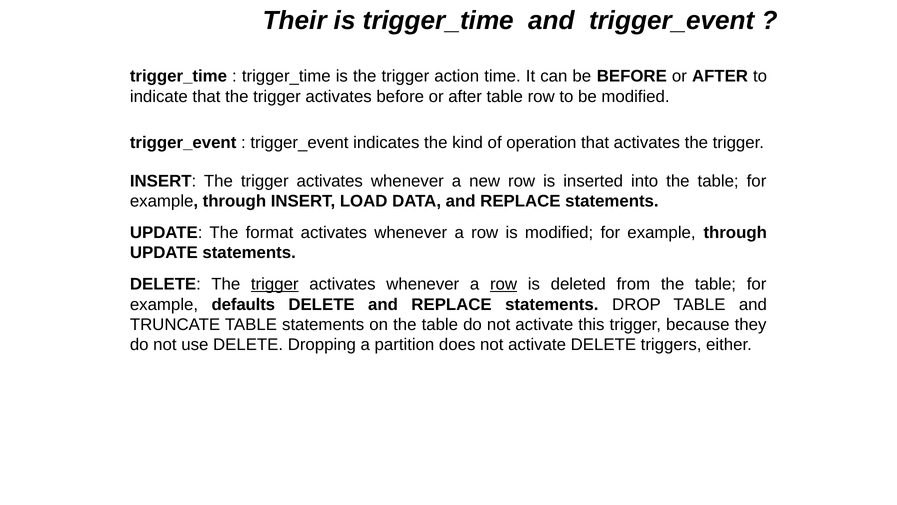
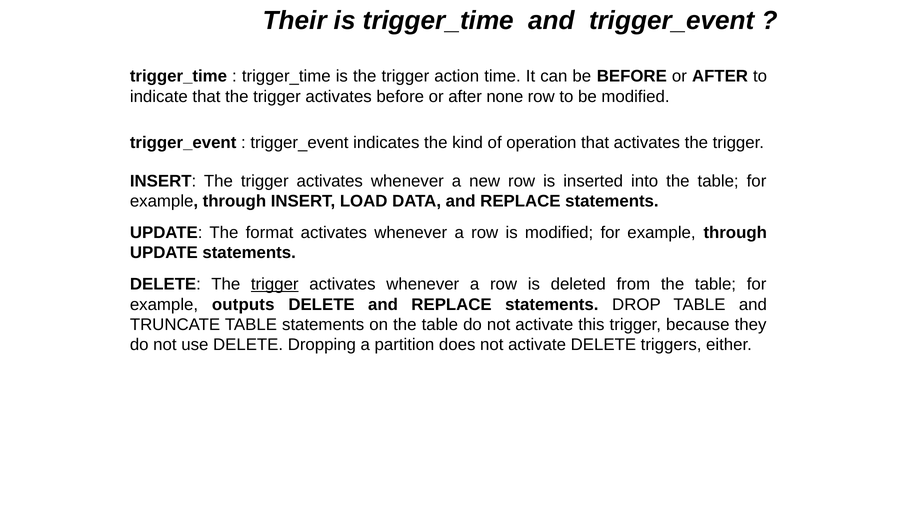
after table: table -> none (505, 96)
row underline: present -> none (504, 284)
defaults: defaults -> outputs (243, 304)
